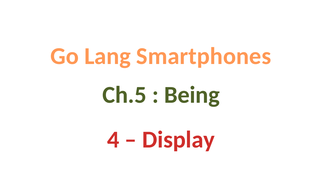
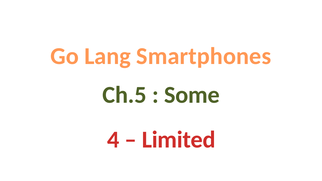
Being: Being -> Some (192, 95)
Display: Display -> Limited (179, 140)
